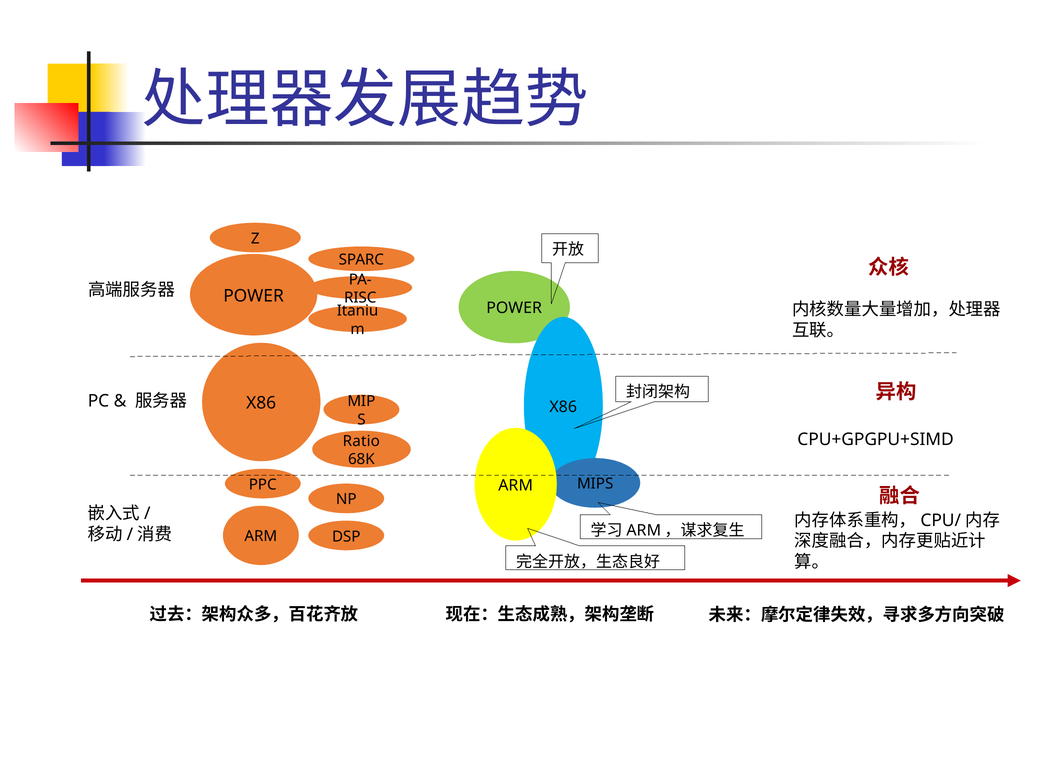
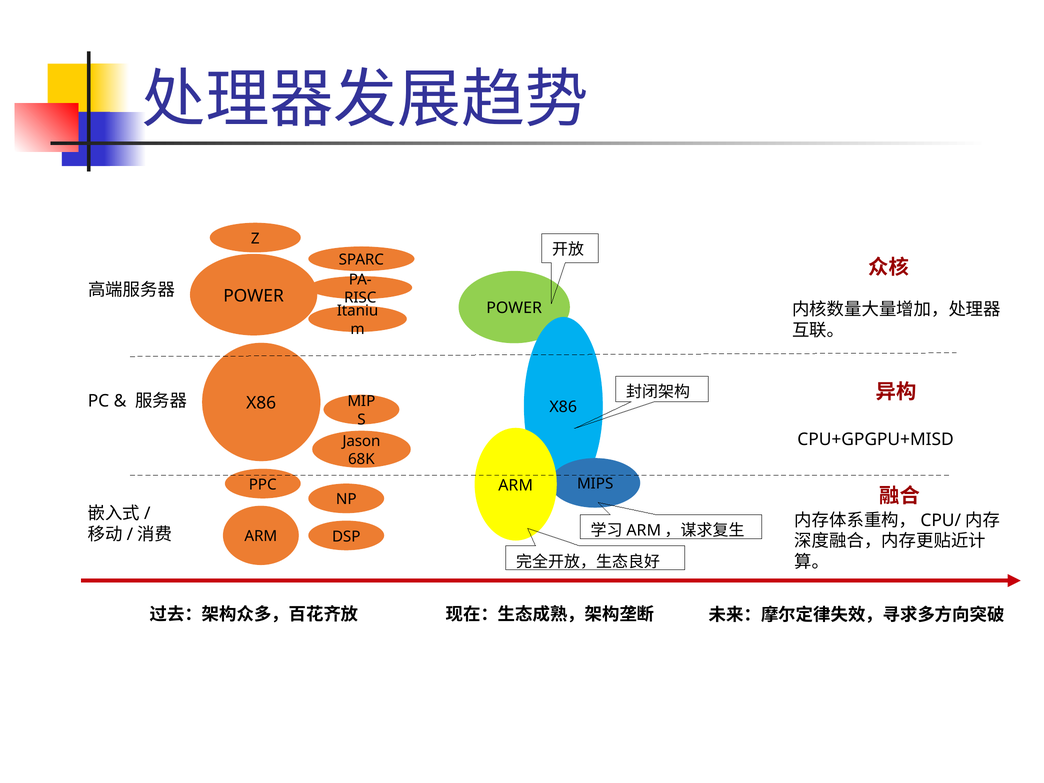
CPU+GPGPU+SIMD: CPU+GPGPU+SIMD -> CPU+GPGPU+MISD (876, 439)
Ratio: Ratio -> Jason (361, 441)
